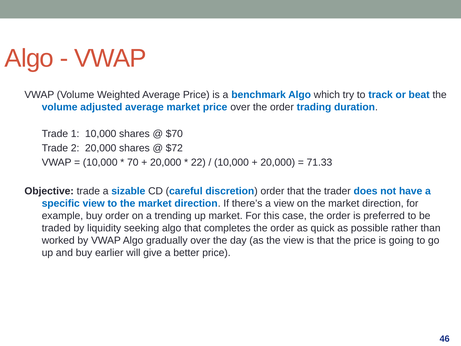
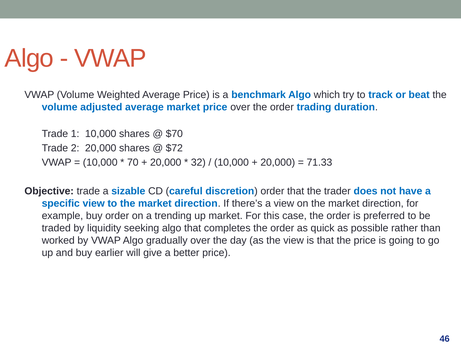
22: 22 -> 32 (198, 162)
